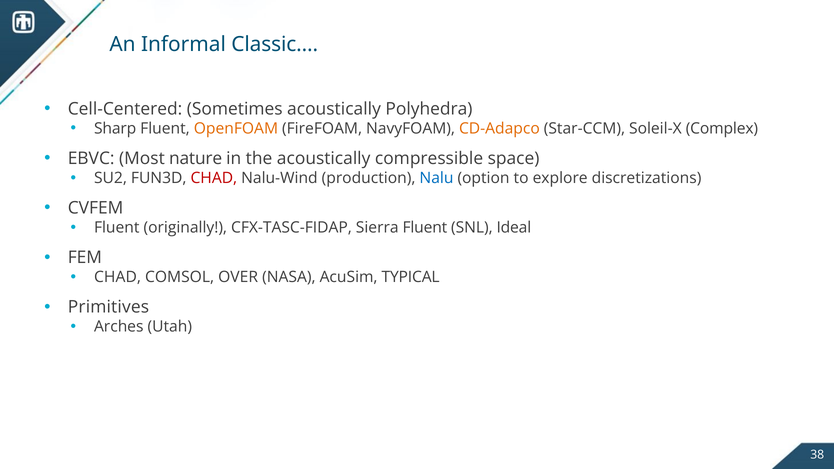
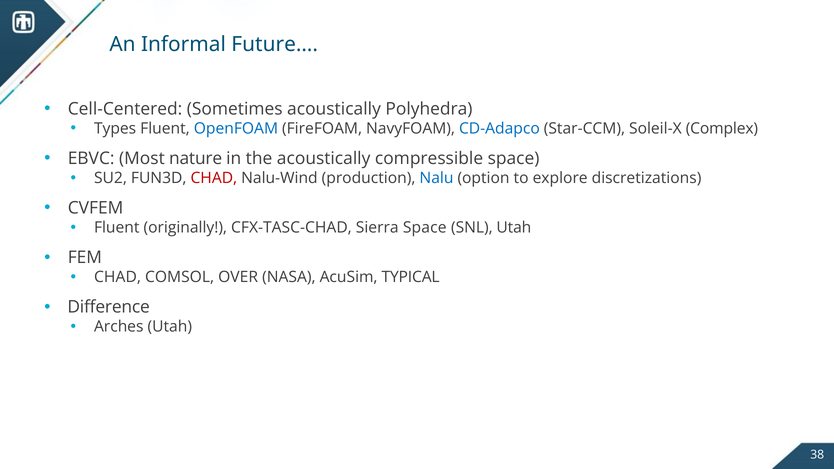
Classic…: Classic… -> Future… (275, 44)
Sharp: Sharp -> Types (115, 128)
OpenFOAM colour: orange -> blue (236, 128)
CD-Adapco colour: orange -> blue (499, 128)
CFX-TASC-FIDAP: CFX-TASC-FIDAP -> CFX-TASC-CHAD (291, 228)
Sierra Fluent: Fluent -> Space (425, 228)
SNL Ideal: Ideal -> Utah (514, 228)
Primitives: Primitives -> Difference (109, 307)
